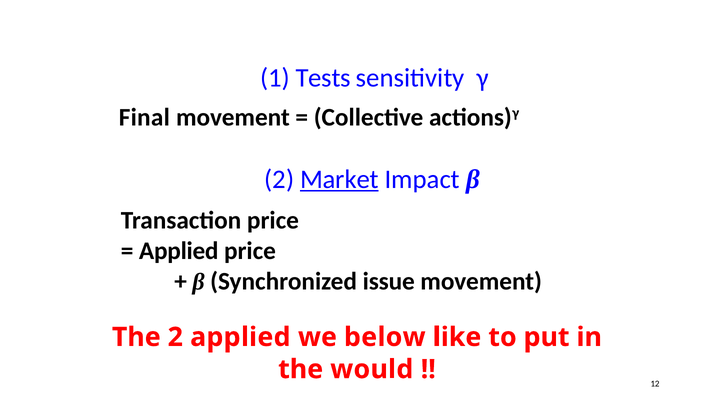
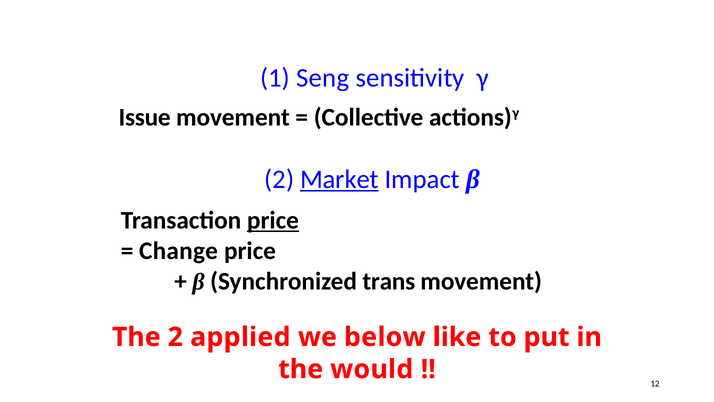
Tests: Tests -> Seng (323, 78)
Final: Final -> Issue (145, 117)
price underline: none -> present (273, 220)
Applied: Applied -> Change (179, 251)
issue: issue -> trans (389, 281)
